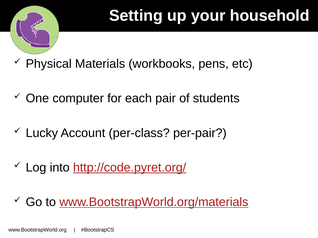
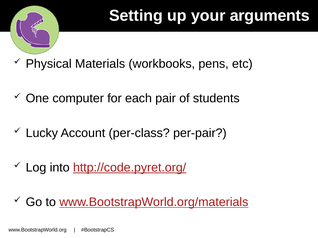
household: household -> arguments (270, 16)
